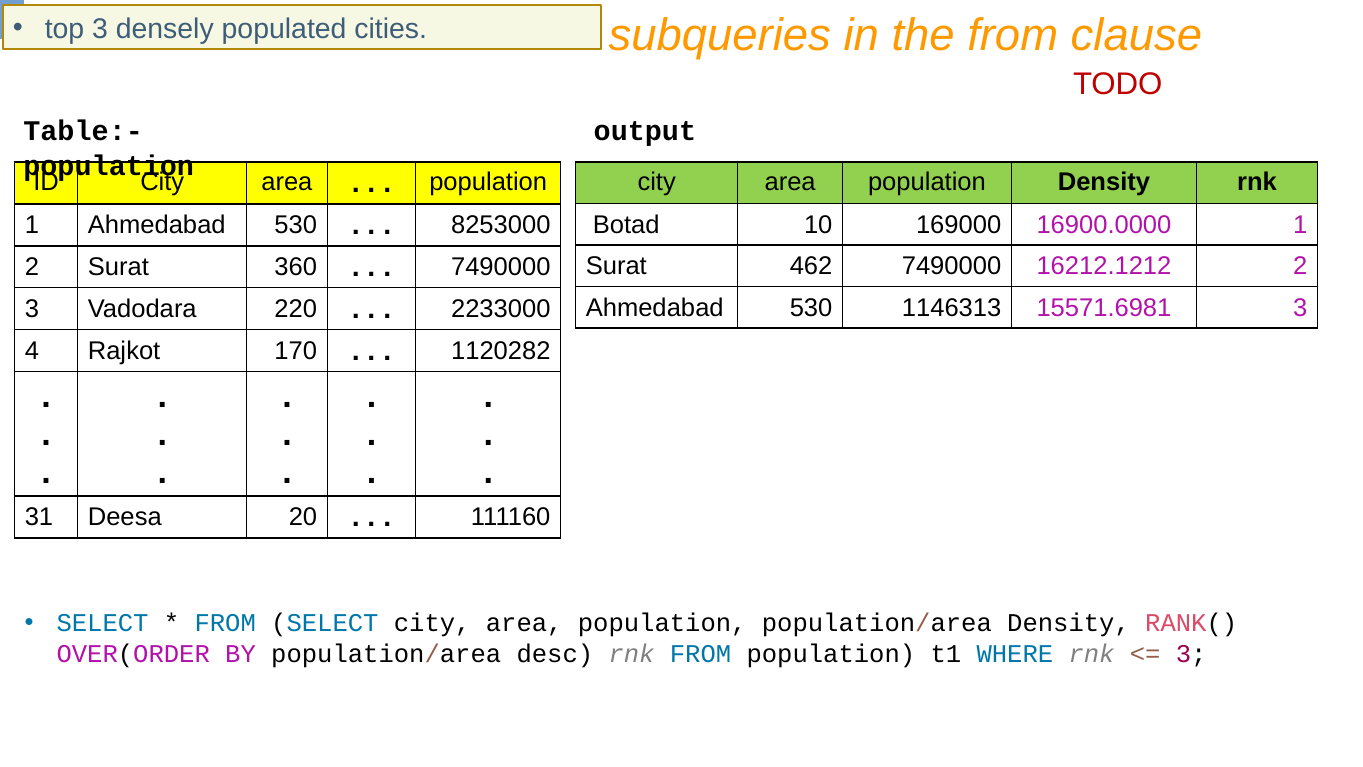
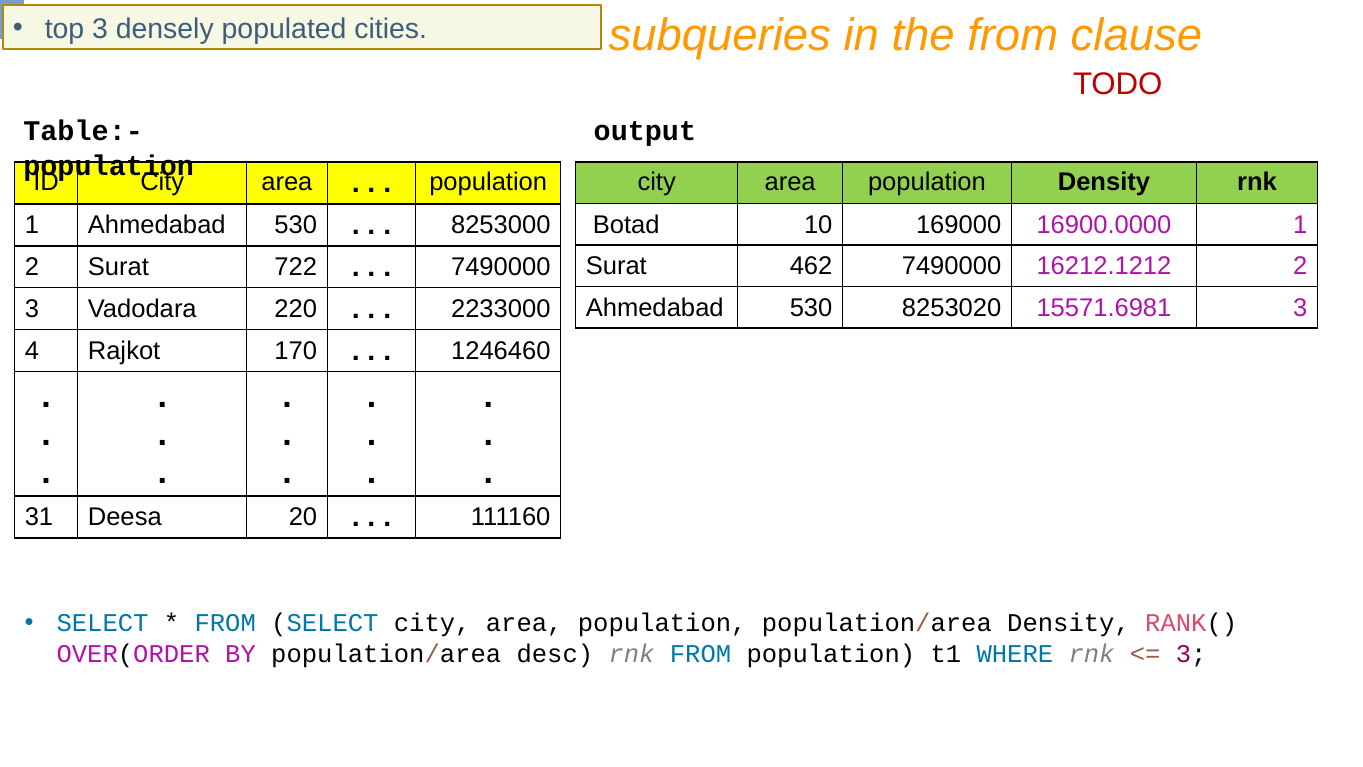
360: 360 -> 722 (296, 267)
1146313: 1146313 -> 8253020 (952, 307)
1120282: 1120282 -> 1246460 (501, 351)
